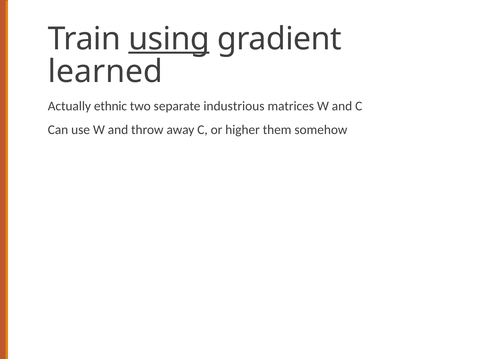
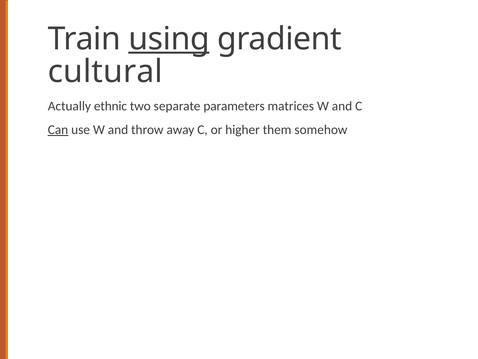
learned: learned -> cultural (105, 71)
industrious: industrious -> parameters (234, 106)
Can underline: none -> present (58, 130)
